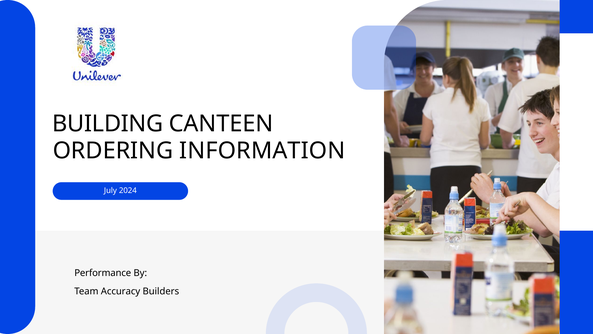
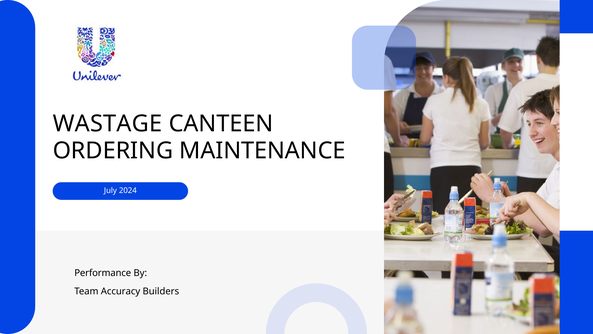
BUILDING: BUILDING -> WASTAGE (108, 123)
INFORMATION: INFORMATION -> MAINTENANCE (262, 150)
